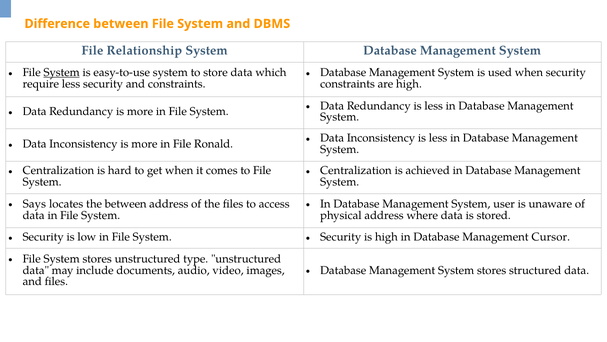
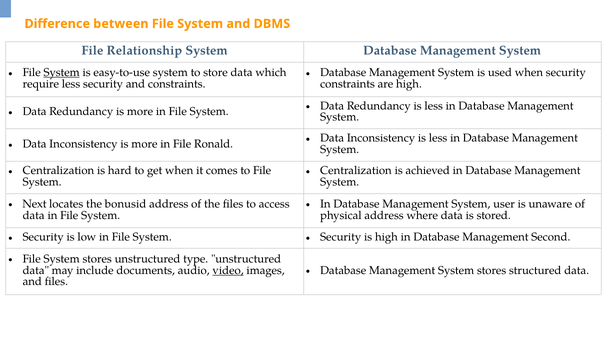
Says: Says -> Next (35, 203)
the between: between -> bonusid (126, 203)
Cursor: Cursor -> Second (551, 237)
video underline: none -> present (228, 270)
